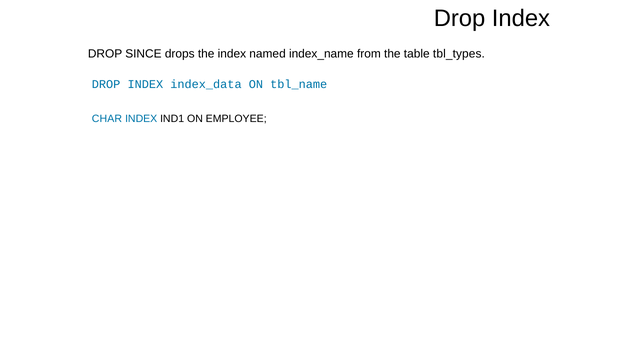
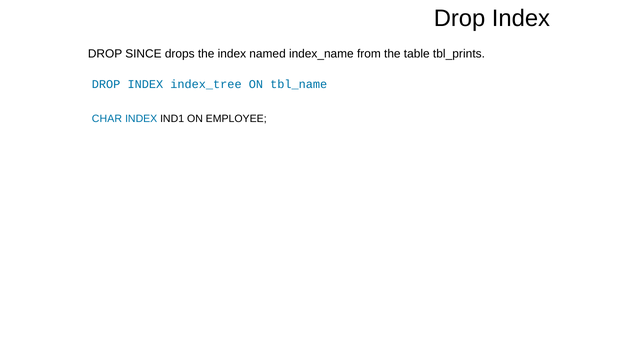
tbl_types: tbl_types -> tbl_prints (459, 54)
index_data: index_data -> index_tree (206, 84)
